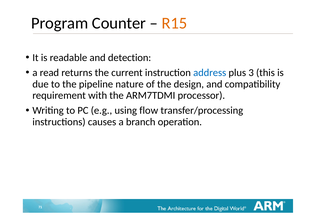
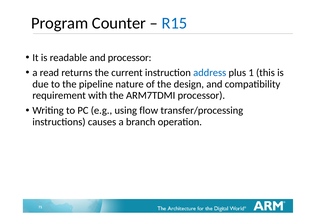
R15 colour: orange -> blue (174, 23)
and detection: detection -> processor (130, 58)
3: 3 -> 1 (251, 73)
